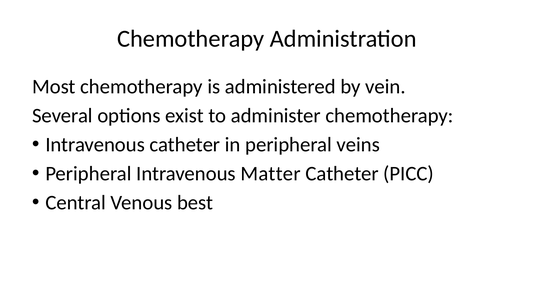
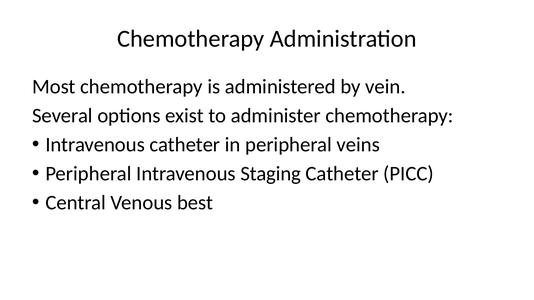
Matter: Matter -> Staging (271, 174)
